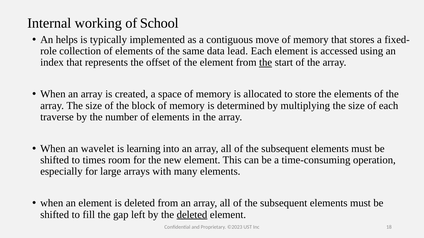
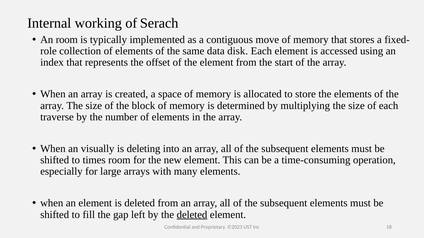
School: School -> Serach (159, 23)
An helps: helps -> room (67, 40)
lead: lead -> disk (238, 51)
the underline: present -> none (266, 63)
wavelet: wavelet -> visually (98, 149)
learning: learning -> deleting (144, 149)
